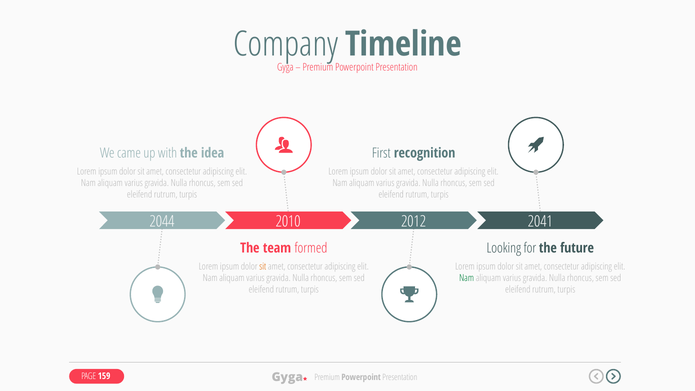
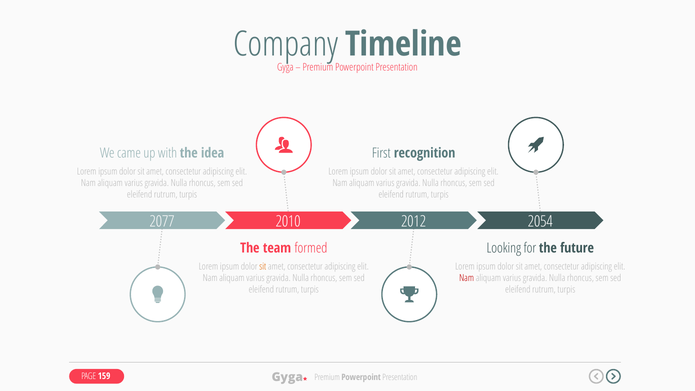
2044: 2044 -> 2077 (162, 221)
2041: 2041 -> 2054 (540, 221)
Nam colour: green -> red (467, 278)
